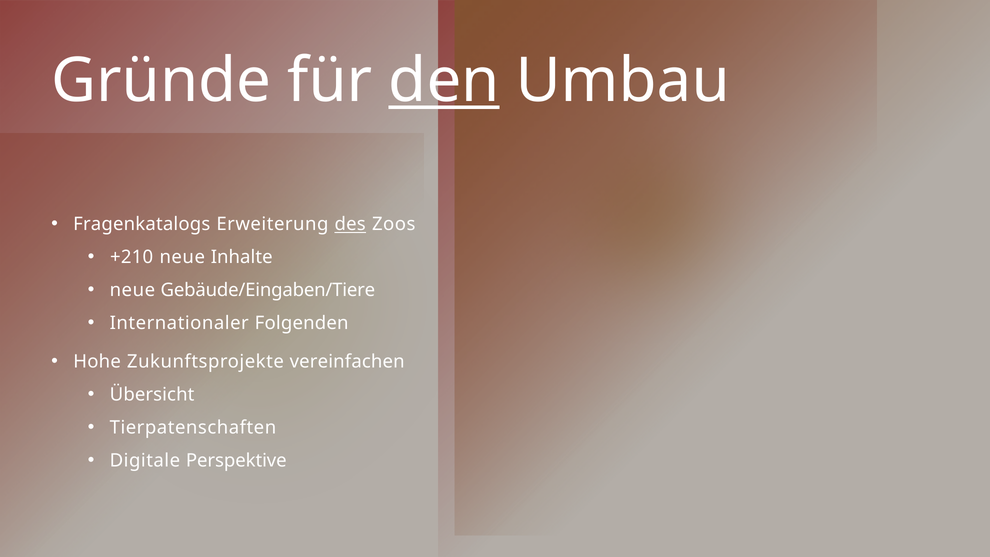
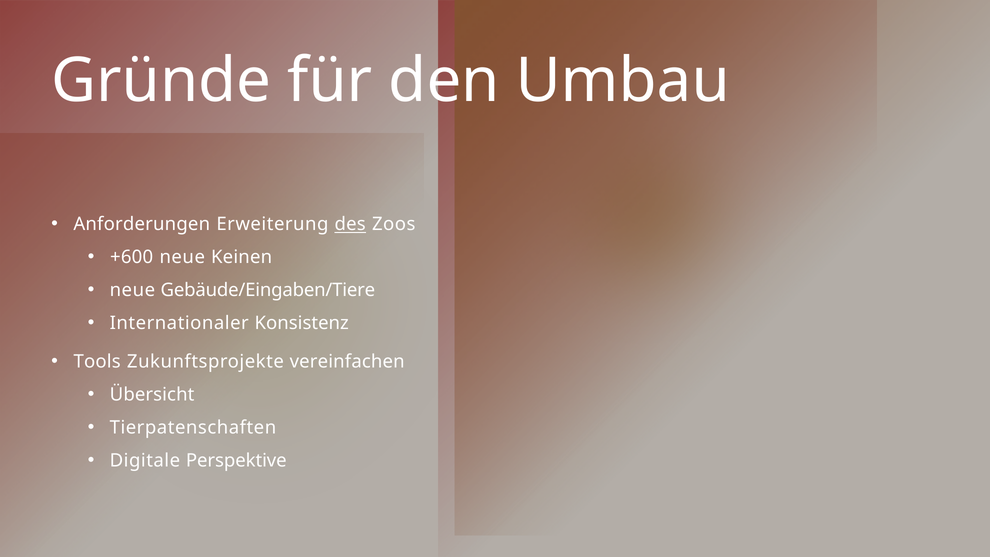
den underline: present -> none (444, 81)
Fragenkatalogs: Fragenkatalogs -> Anforderungen (142, 224)
+210: +210 -> +600 (132, 257)
Inhalte: Inhalte -> Keinen (242, 257)
Folgenden: Folgenden -> Konsistenz (302, 323)
Hohe: Hohe -> Tools (97, 361)
